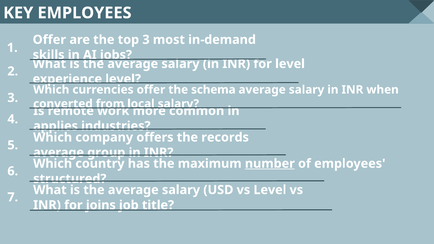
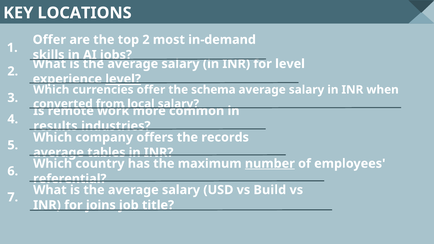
KEY EMPLOYEES: EMPLOYEES -> LOCATIONS (85, 13)
top 3: 3 -> 2 (146, 40)
level underline: none -> present (123, 79)
applies: applies -> results (55, 126)
group: group -> tables (106, 153)
structured: structured -> referential (70, 179)
vs Level: Level -> Build (270, 190)
